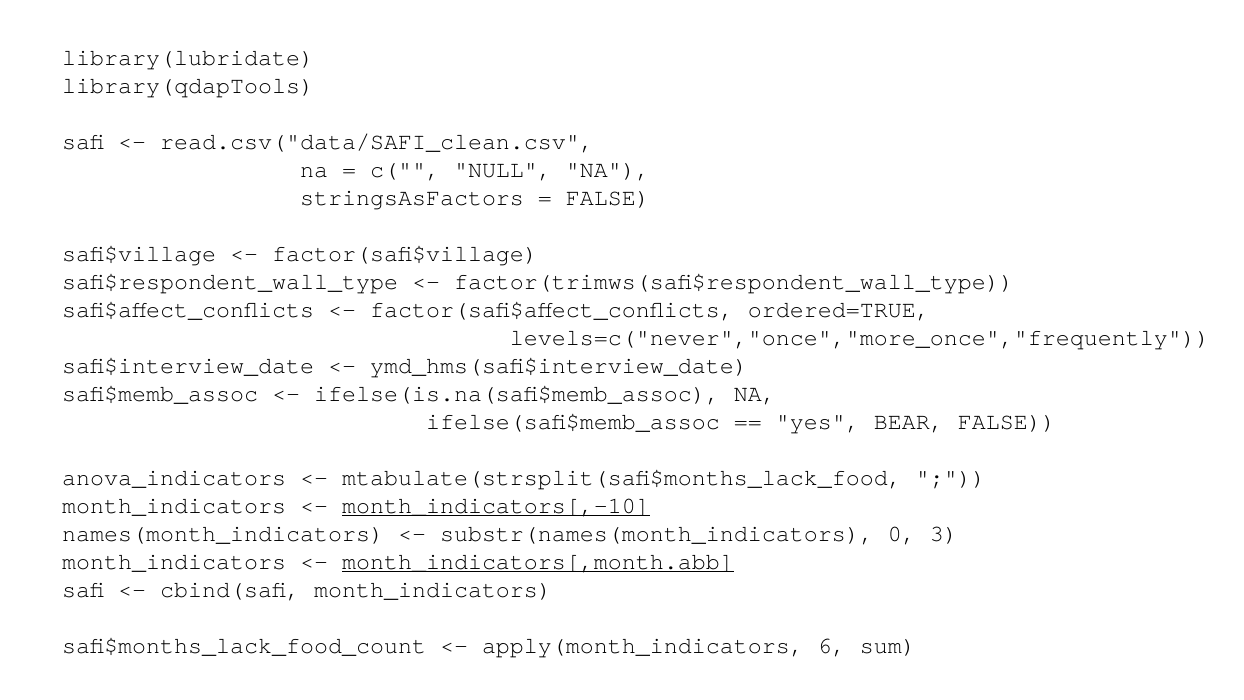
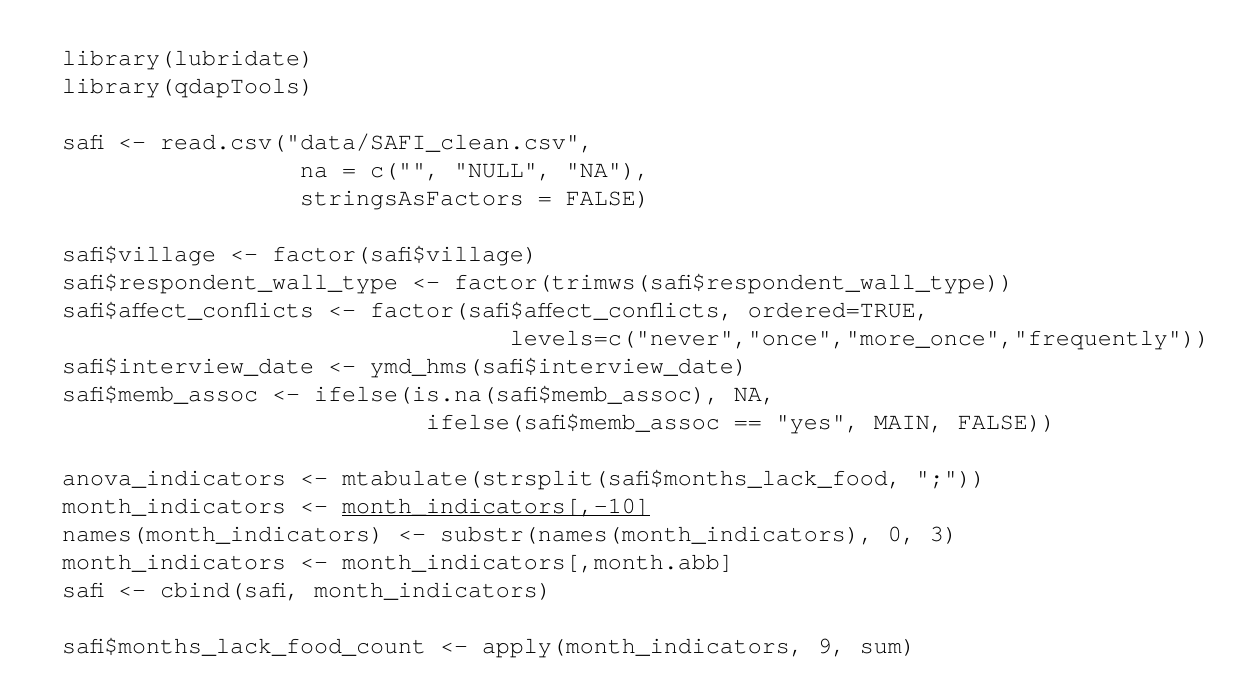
BEAR: BEAR -> MAIN (909, 421)
month_indicators[,month.abb underline: present -> none (538, 561)
6: 6 -> 9 (832, 645)
